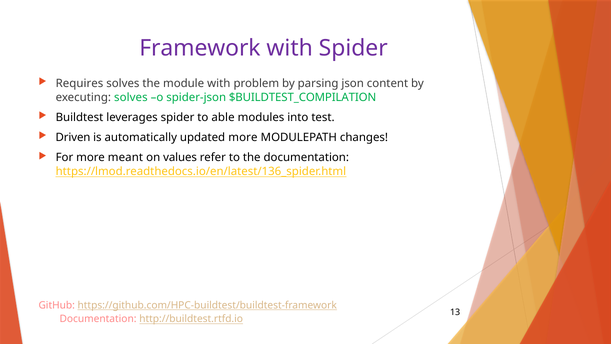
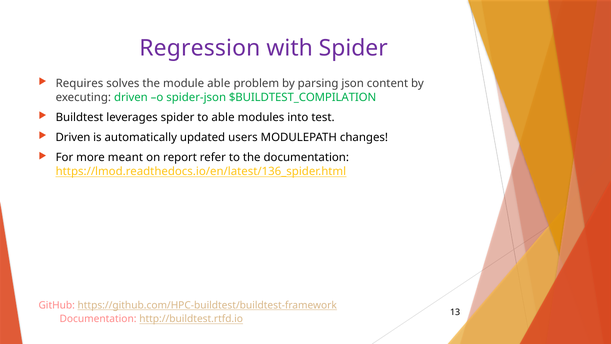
Framework: Framework -> Regression (200, 48)
module with: with -> able (219, 83)
executing solves: solves -> driven (131, 97)
updated more: more -> users (243, 137)
values: values -> report (180, 158)
